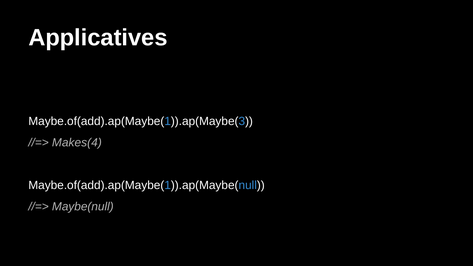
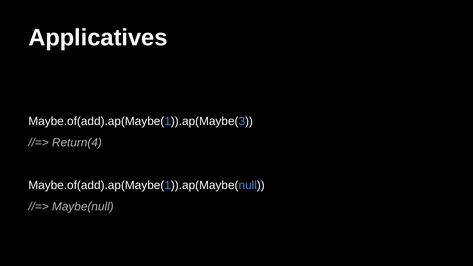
Makes(4: Makes(4 -> Return(4 (77, 143)
